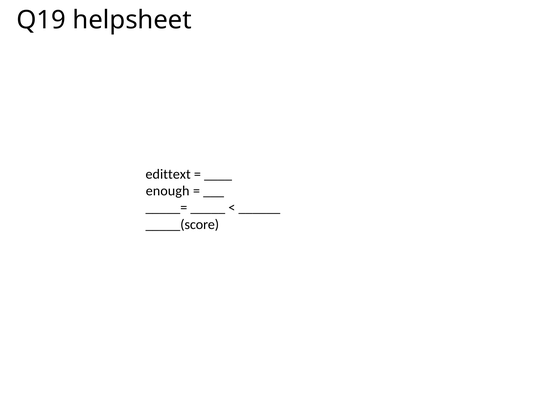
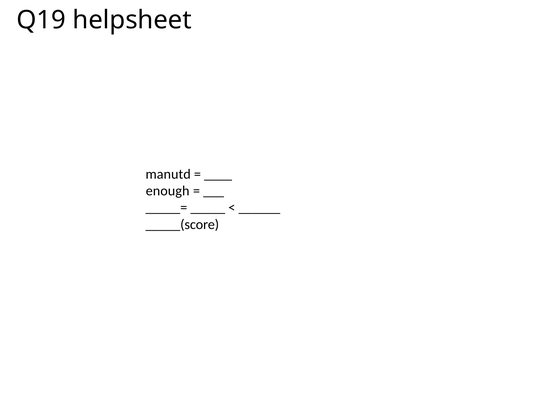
edittext: edittext -> manutd (168, 174)
